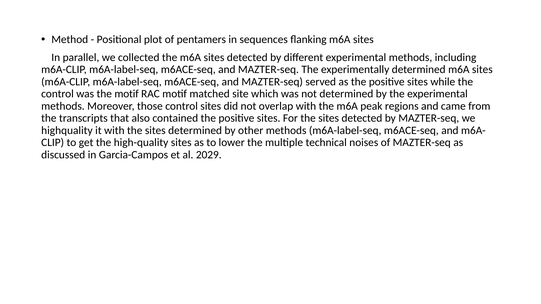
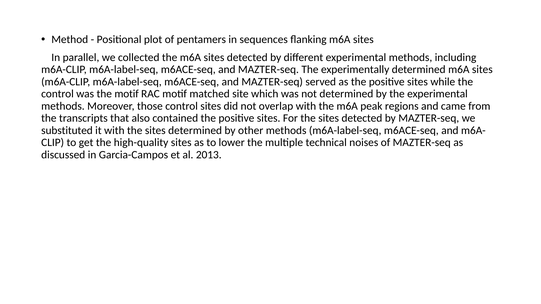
highquality: highquality -> substituted (67, 130)
2029: 2029 -> 2013 (209, 155)
